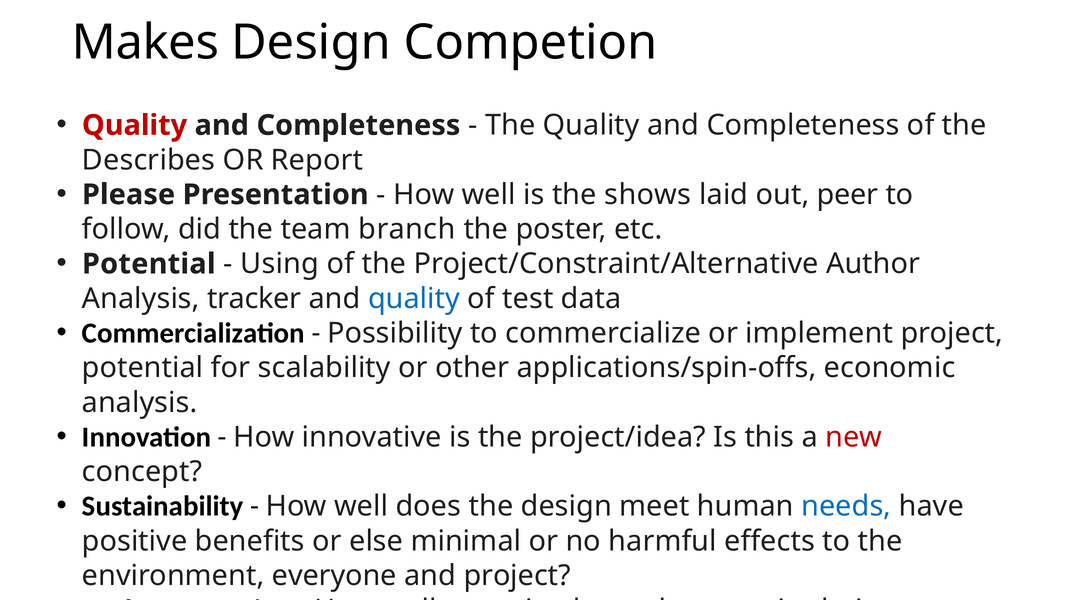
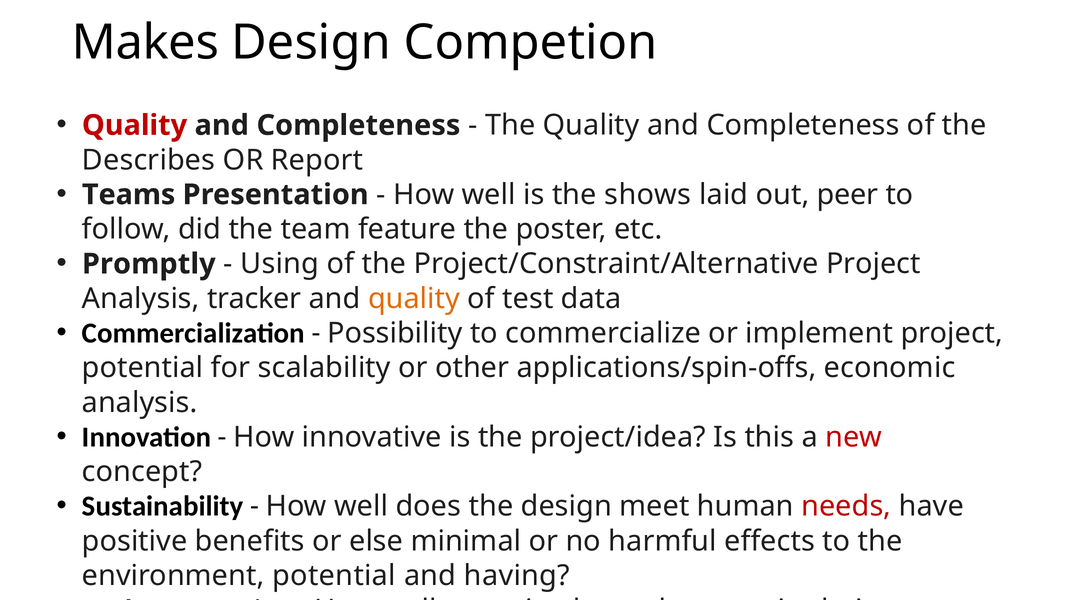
Please: Please -> Teams (129, 195)
branch: branch -> feature (407, 229)
Potential: Potential -> Promptly (149, 264)
Project/Constraint/Alternative Author: Author -> Project (873, 264)
quality colour: blue -> orange (414, 299)
needs colour: blue -> red (846, 507)
environment everyone: everyone -> potential (334, 576)
and project: project -> having (517, 576)
